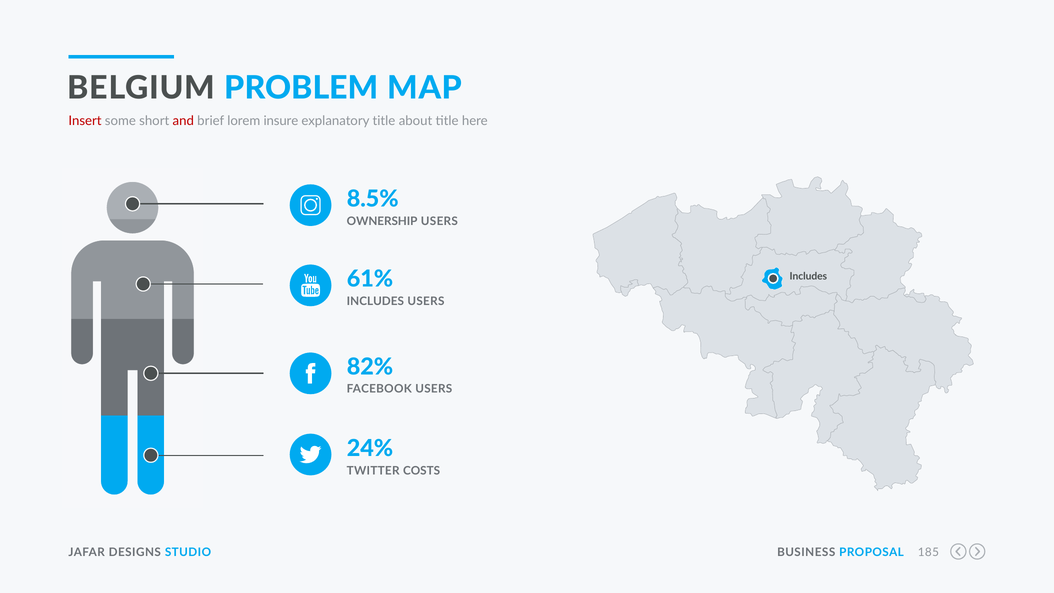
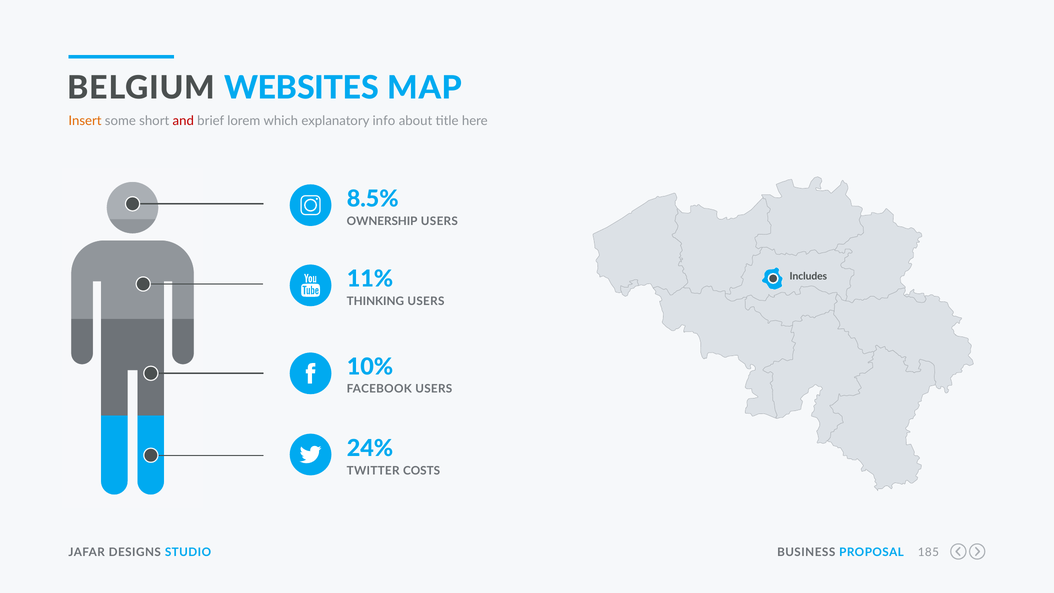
PROBLEM: PROBLEM -> WEBSITES (302, 88)
Insert colour: red -> orange (85, 121)
insure: insure -> which (281, 121)
explanatory title: title -> info (384, 121)
61%: 61% -> 11% (370, 279)
INCLUDES: INCLUDES -> THINKING (375, 302)
82%: 82% -> 10% (370, 367)
